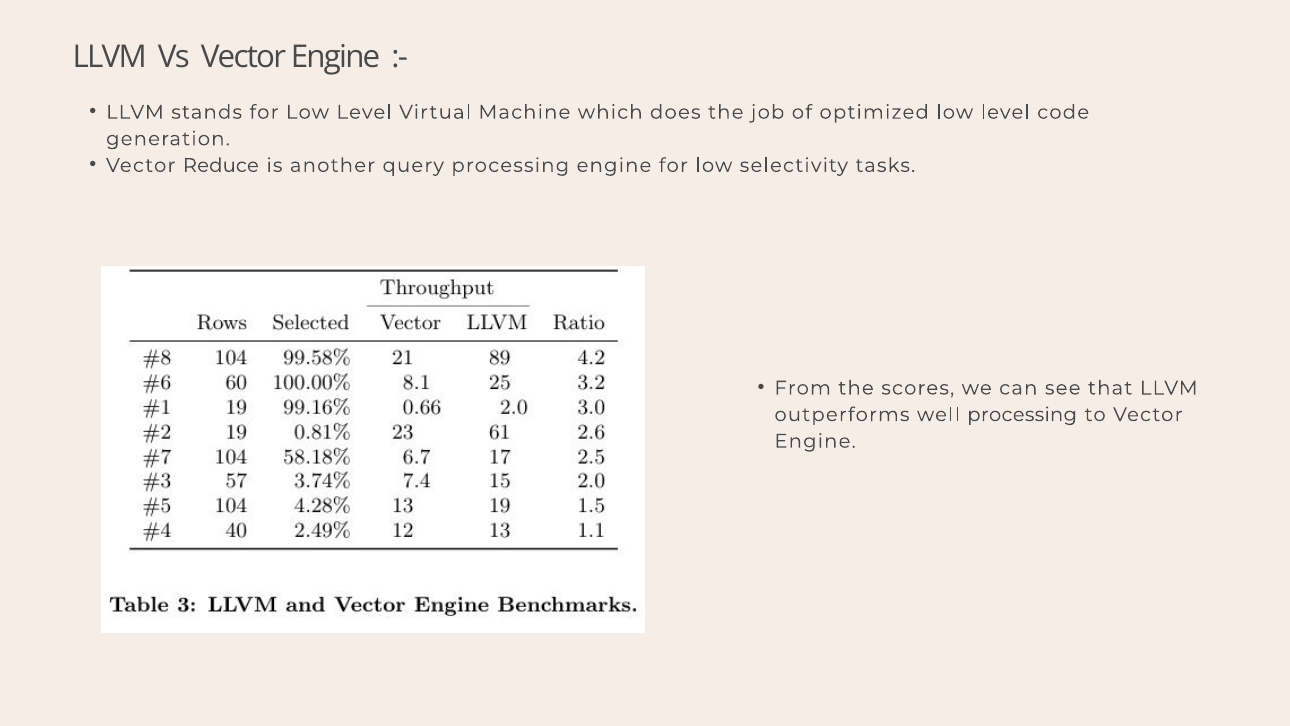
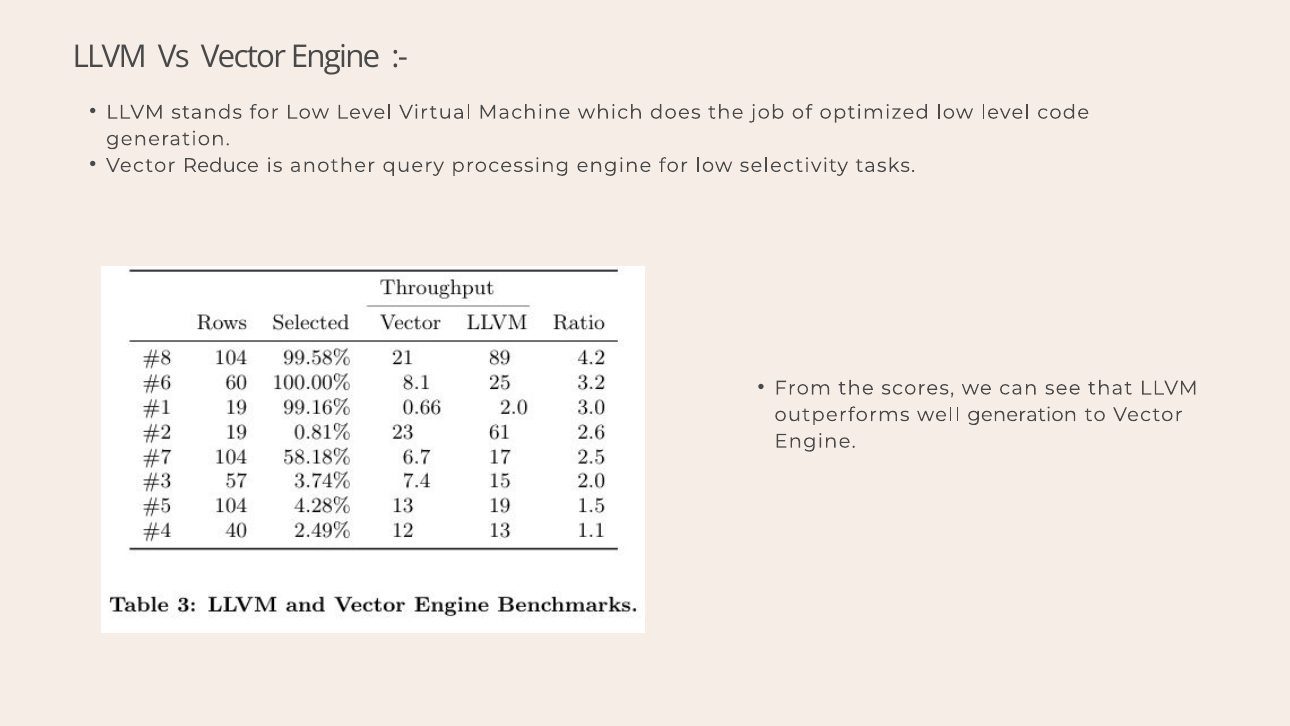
well processing: processing -> generation (1022, 414)
